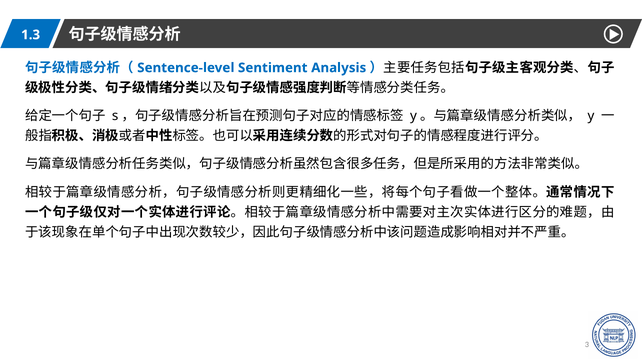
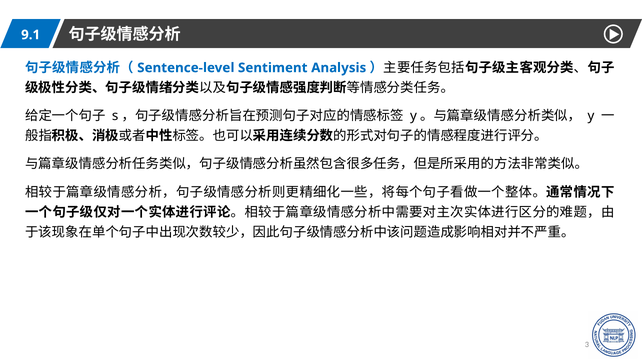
1.3: 1.3 -> 9.1 (31, 35)
